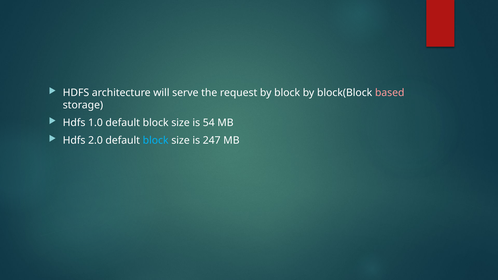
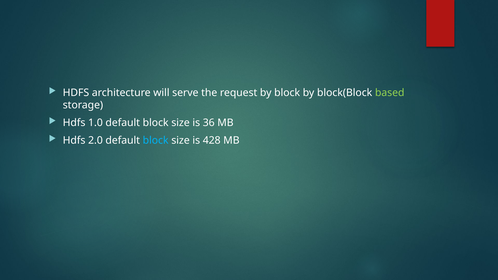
based colour: pink -> light green (390, 93)
54: 54 -> 36 (209, 123)
247: 247 -> 428 (212, 140)
